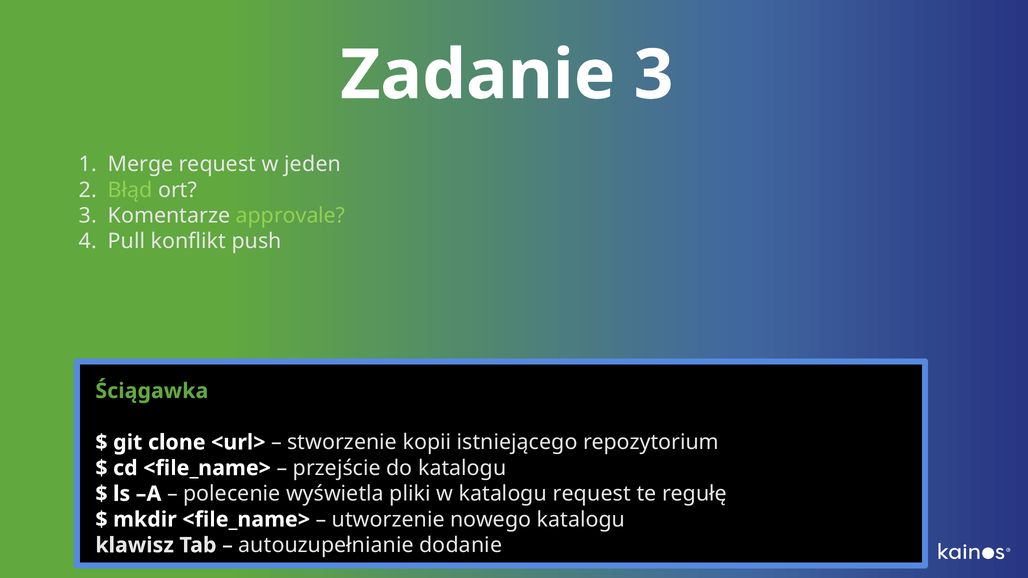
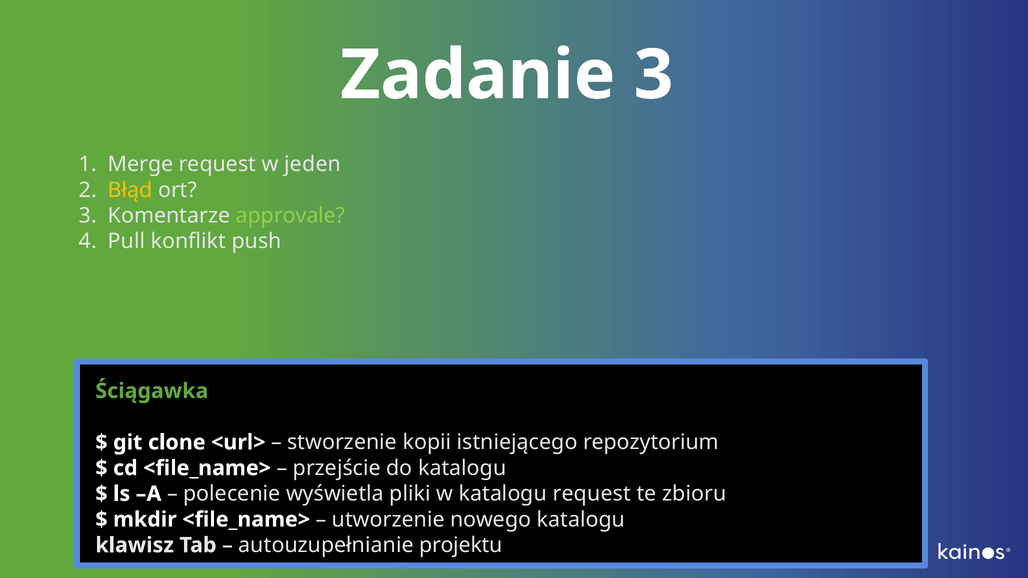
Błąd colour: light green -> yellow (130, 190)
regułę: regułę -> zbioru (694, 494)
dodanie: dodanie -> projektu (461, 545)
